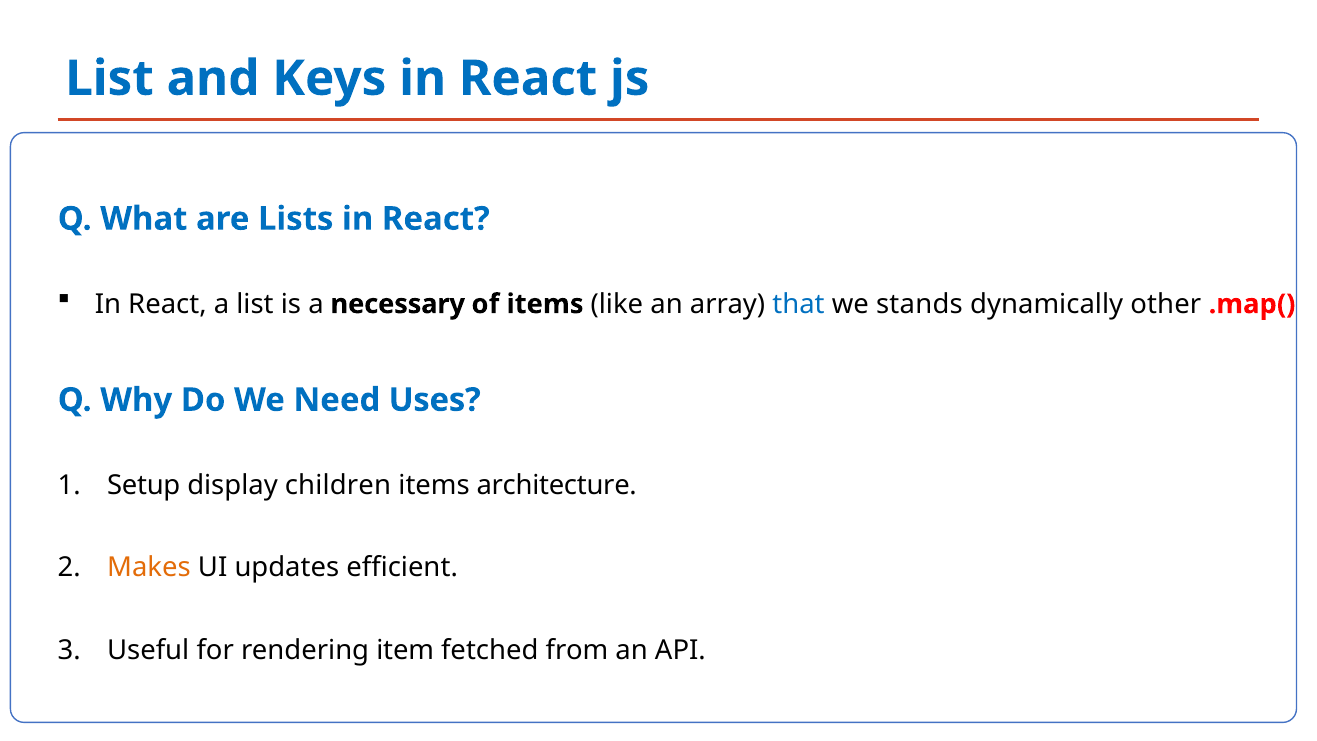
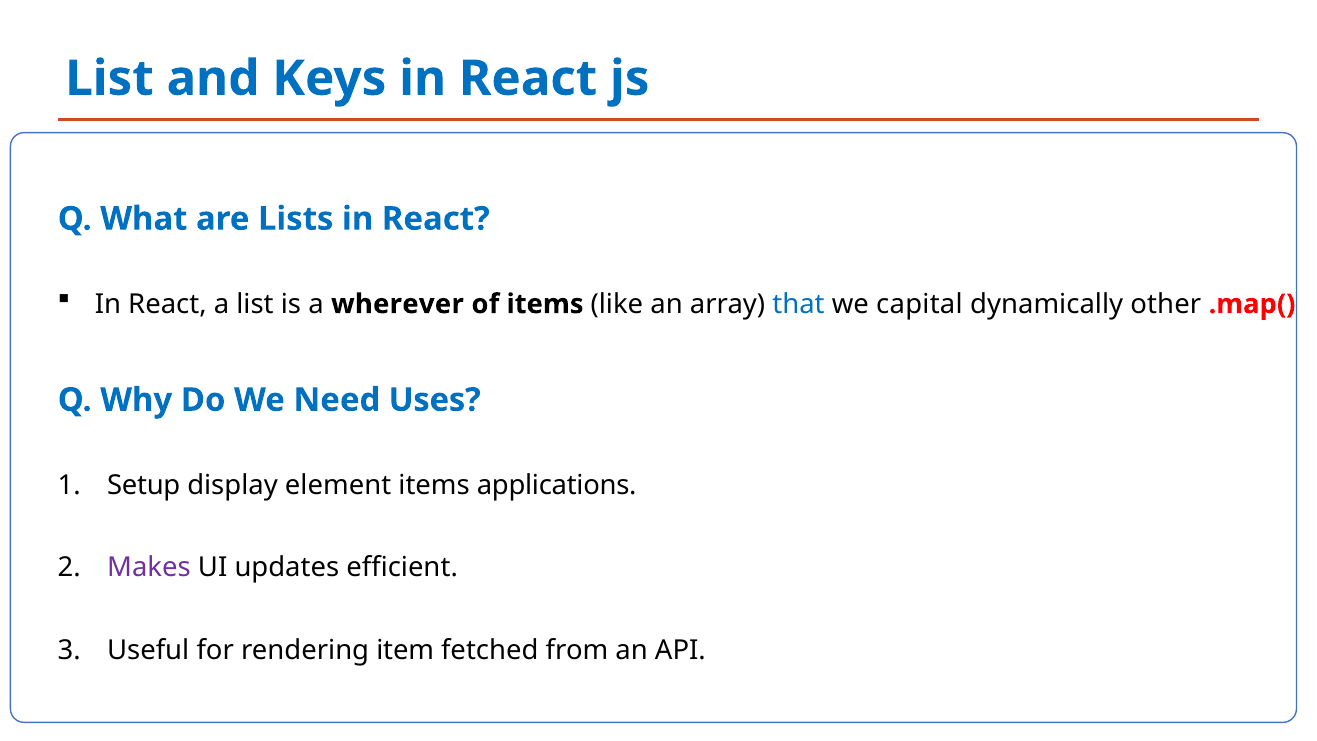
necessary: necessary -> wherever (397, 304)
stands: stands -> capital (919, 304)
children: children -> element (338, 485)
architecture: architecture -> applications (557, 485)
Makes colour: orange -> purple (149, 567)
